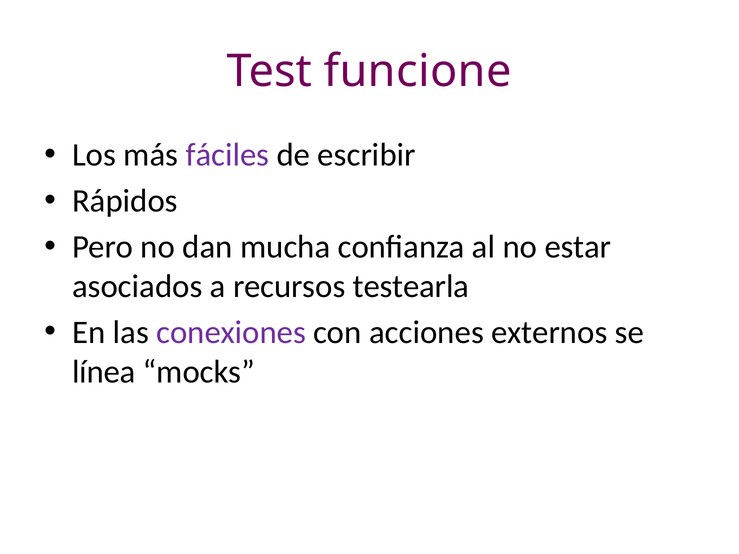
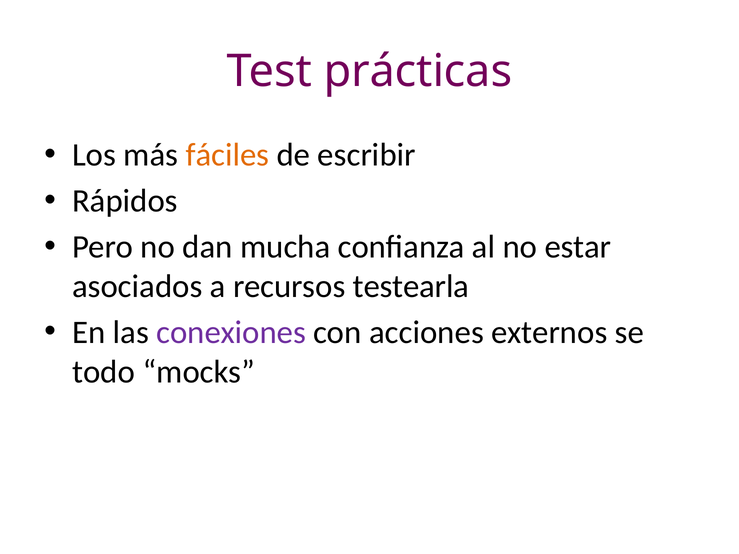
funcione: funcione -> prácticas (418, 72)
fáciles colour: purple -> orange (227, 155)
línea: línea -> todo (104, 372)
